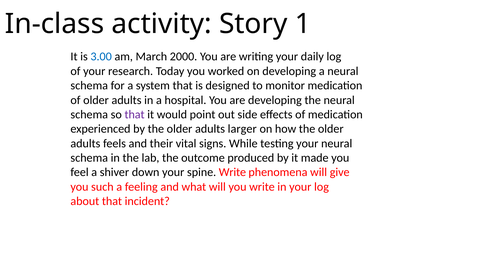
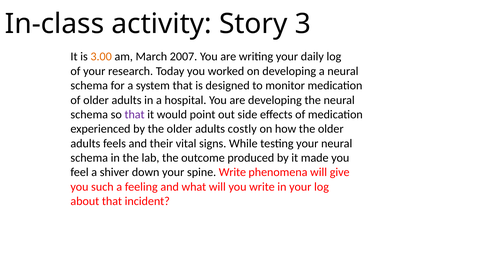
1: 1 -> 3 (303, 24)
3.00 colour: blue -> orange (101, 57)
2000: 2000 -> 2007 (184, 57)
larger: larger -> costly (242, 129)
